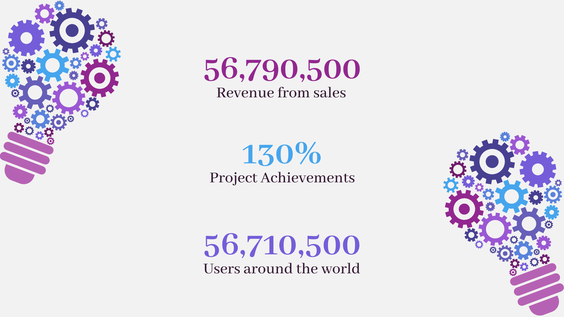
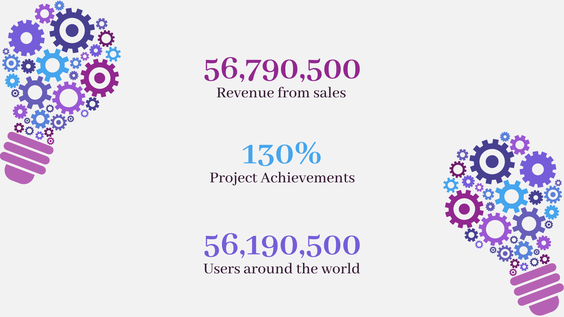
56,710,500: 56,710,500 -> 56,190,500 (282, 243)
